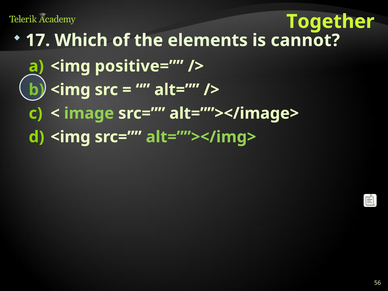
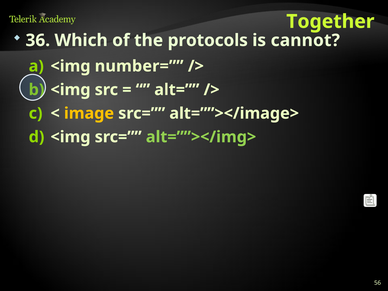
17: 17 -> 36 (38, 40)
elements: elements -> protocols (208, 40)
positive=: positive= -> number= (139, 66)
image colour: light green -> yellow (89, 113)
